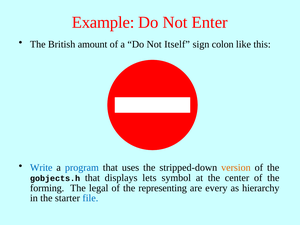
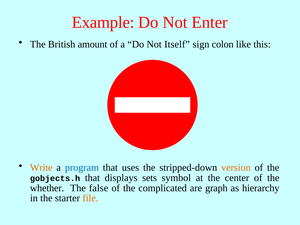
Write colour: blue -> orange (41, 168)
lets: lets -> sets (150, 178)
forming: forming -> whether (47, 188)
legal: legal -> false (99, 188)
representing: representing -> complicated (163, 188)
every: every -> graph (216, 188)
file colour: blue -> orange (90, 198)
